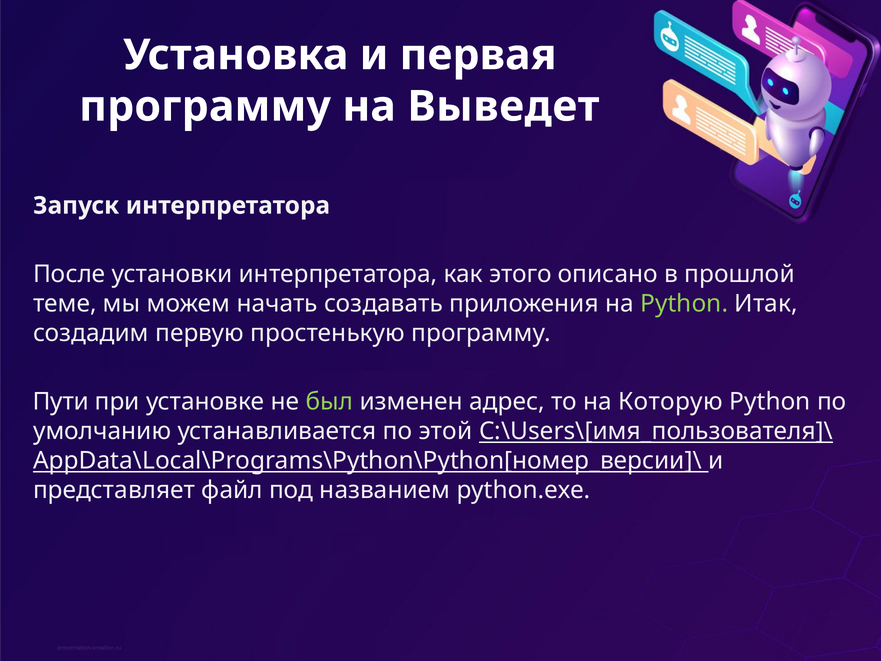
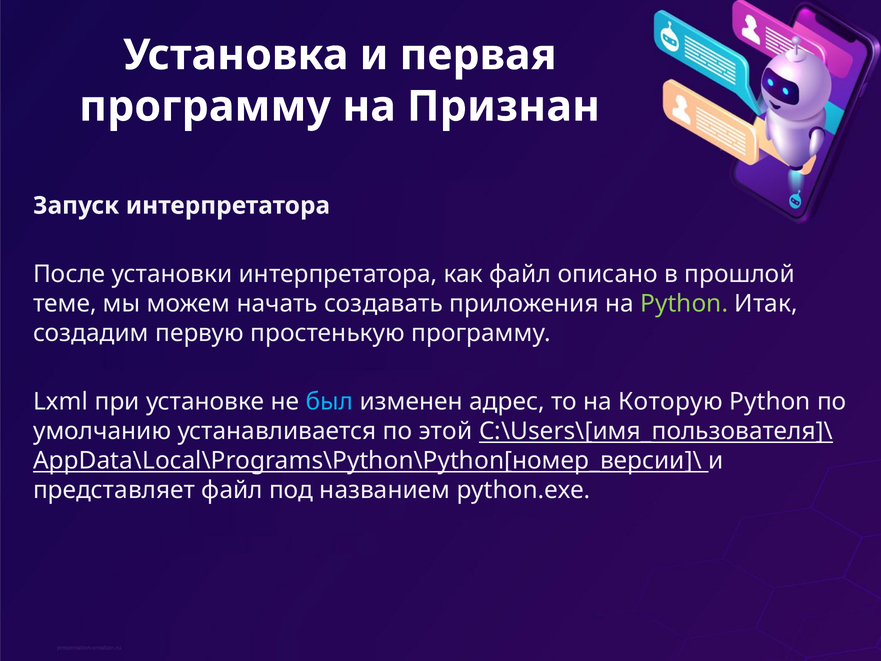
Выведет: Выведет -> Признан (504, 106)
как этого: этого -> файл (520, 274)
Пути: Пути -> Lxml (61, 402)
был colour: light green -> light blue (329, 402)
